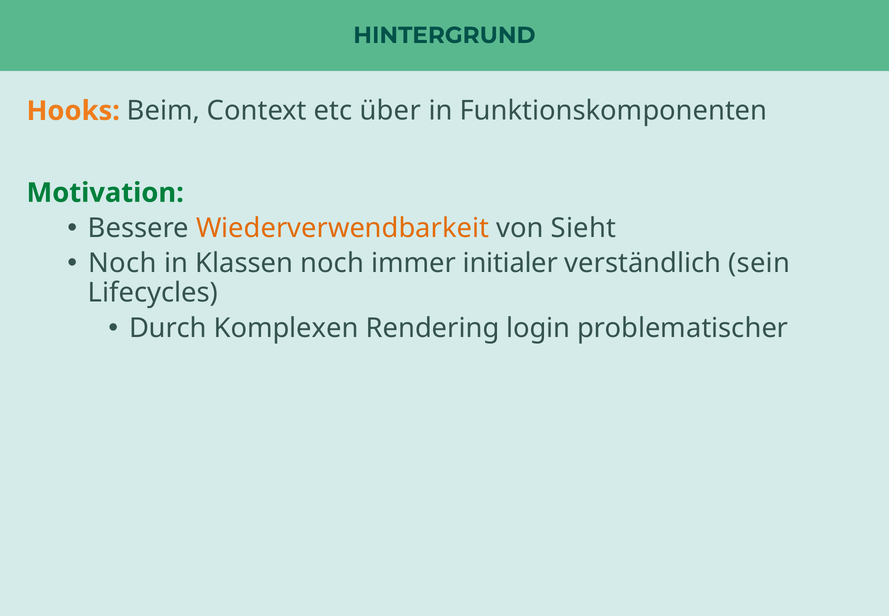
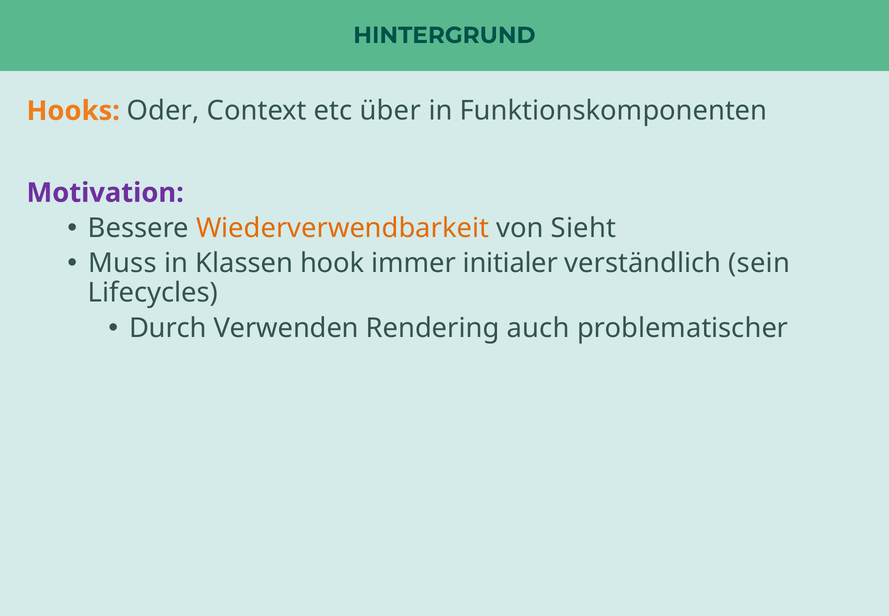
Beim: Beim -> Oder (163, 111)
Motivation colour: green -> purple (105, 193)
Noch: Noch -> Muss (122, 263)
Klassen noch: noch -> hook (332, 263)
Komplexen: Komplexen -> Verwenden (286, 328)
login: login -> auch (538, 328)
